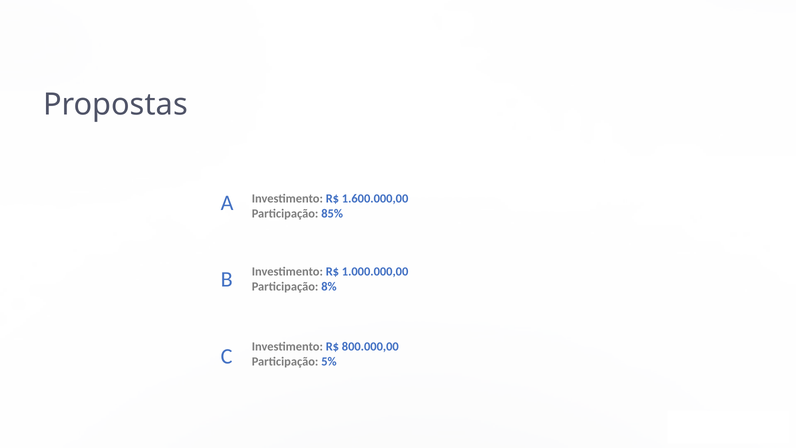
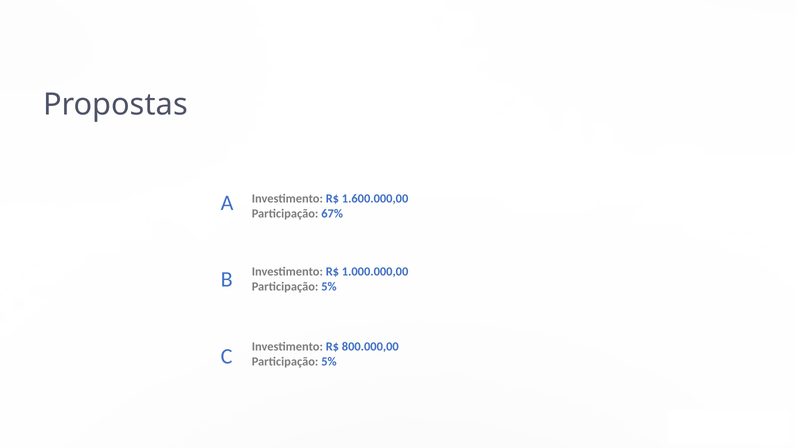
85%: 85% -> 67% (332, 213)
8%: 8% -> 5% (329, 286)
